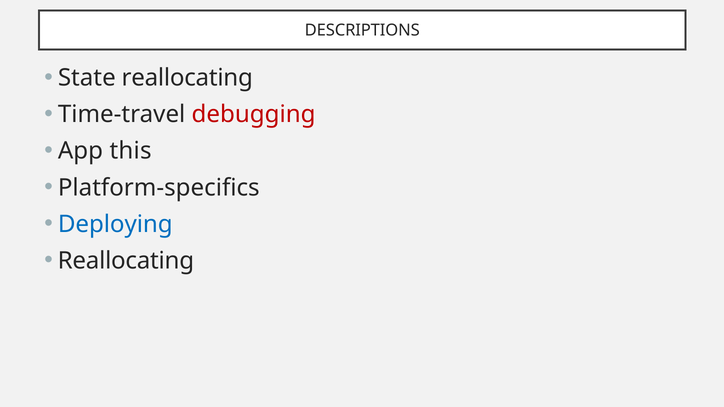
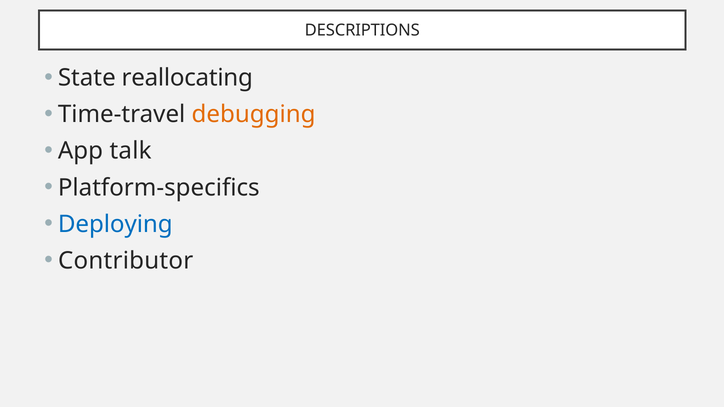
debugging colour: red -> orange (254, 115)
this: this -> talk (131, 151)
Reallocating: Reallocating -> Contributor (126, 261)
